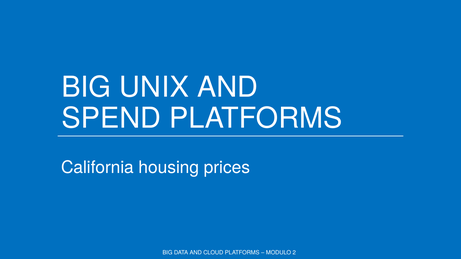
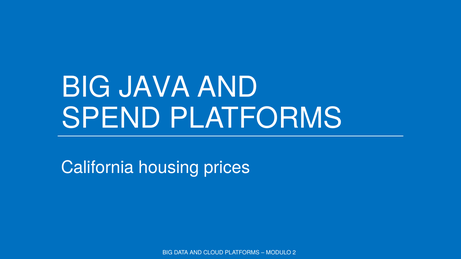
UNIX: UNIX -> JAVA (154, 87)
